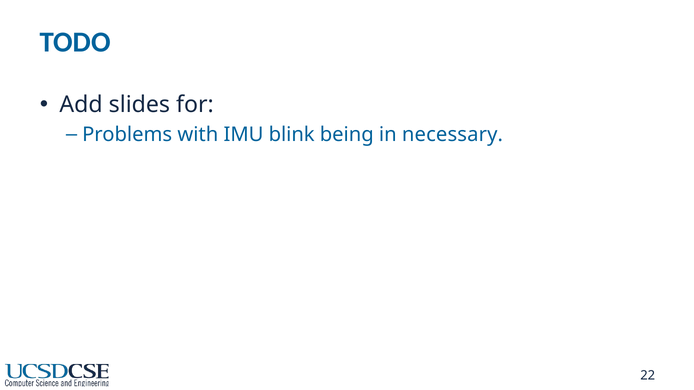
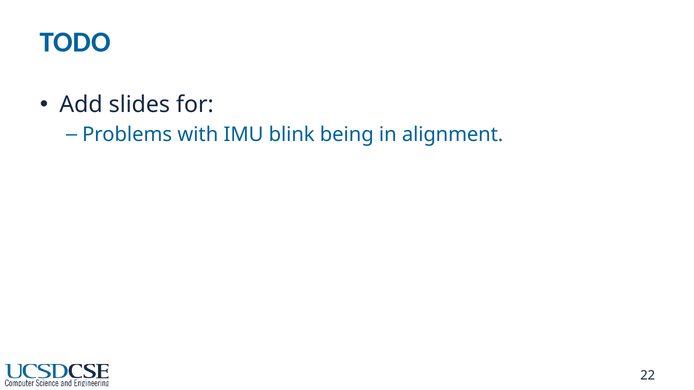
necessary: necessary -> alignment (453, 135)
